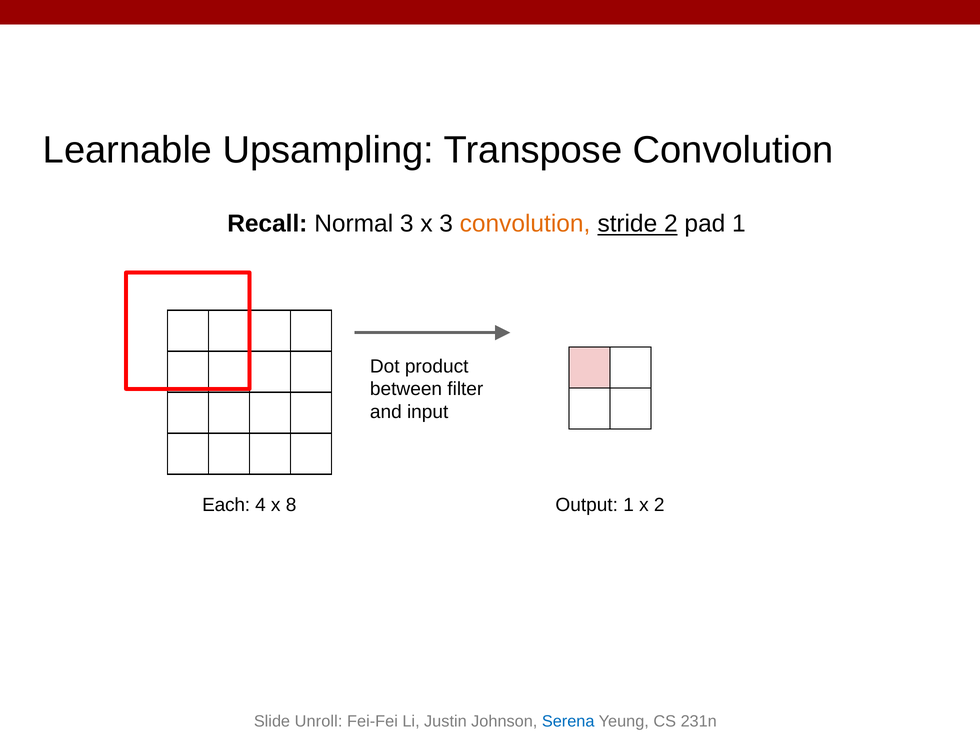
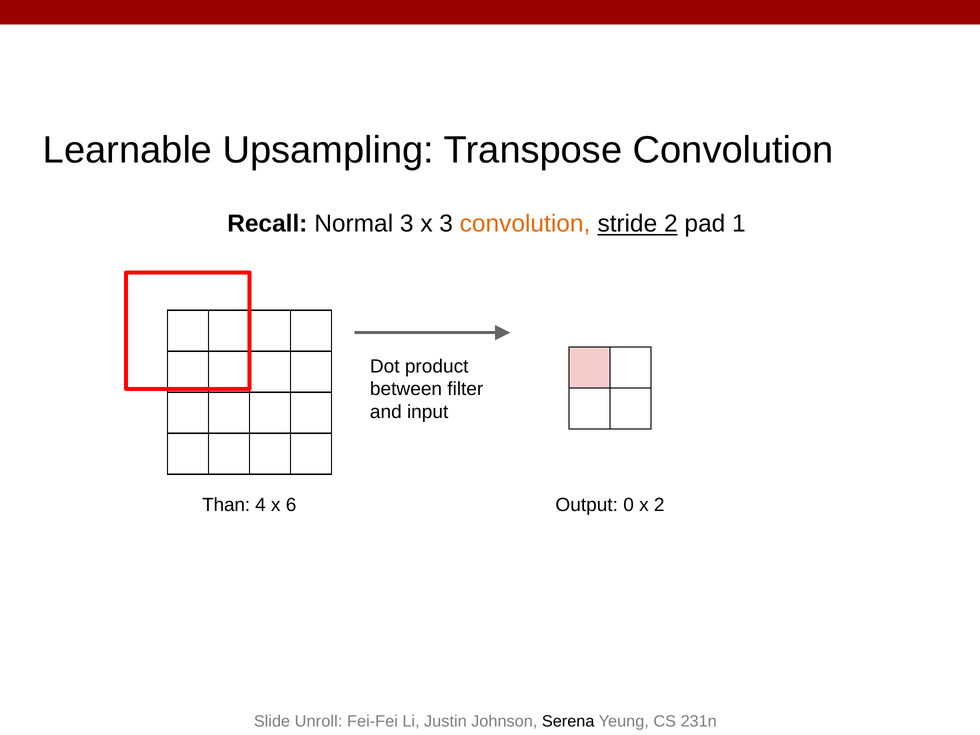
Each: Each -> Than (226, 505)
8: 8 -> 6 (291, 505)
Output 1: 1 -> 0 (629, 505)
Serena colour: blue -> black (568, 721)
